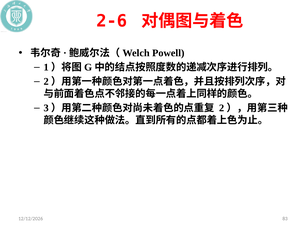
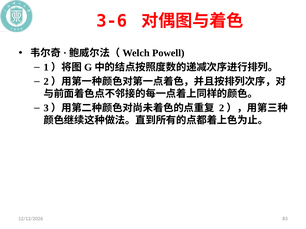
2-6: 2-6 -> 3-6 (112, 21)
